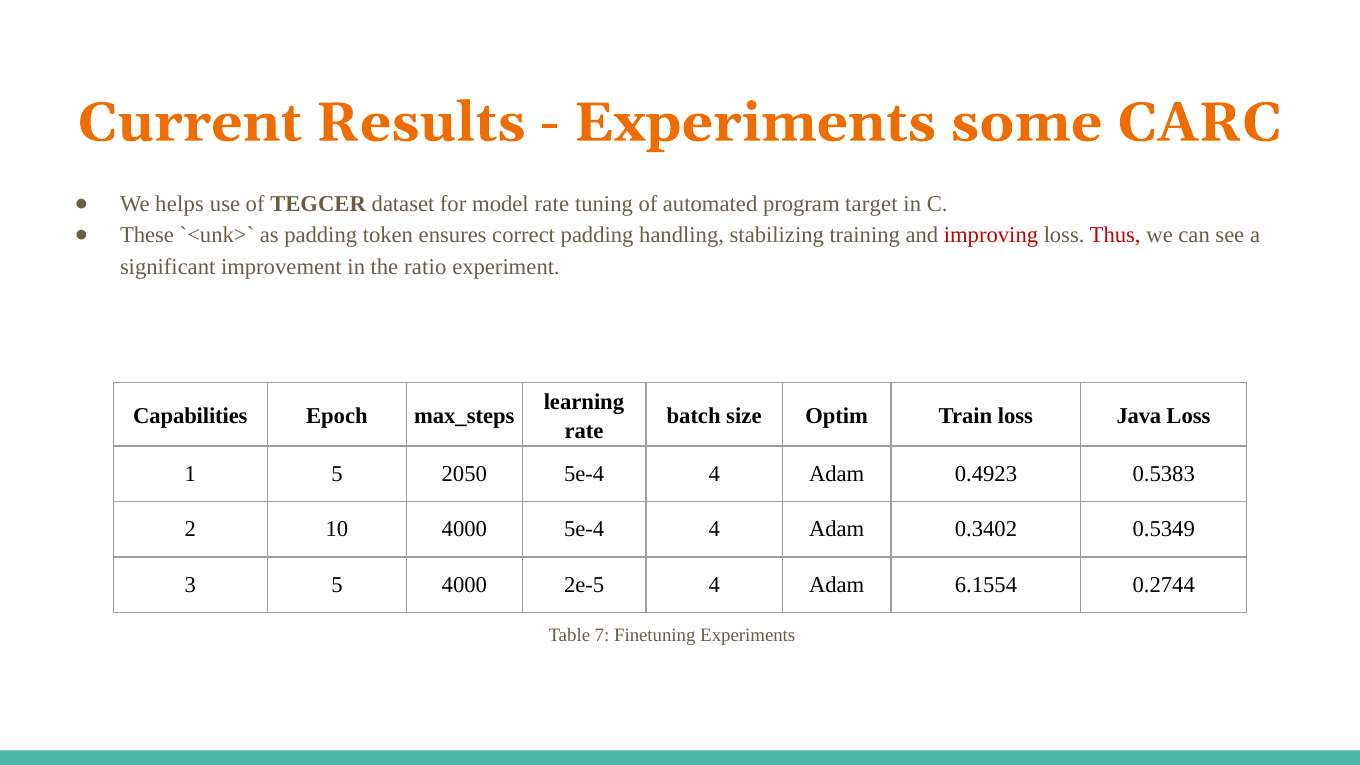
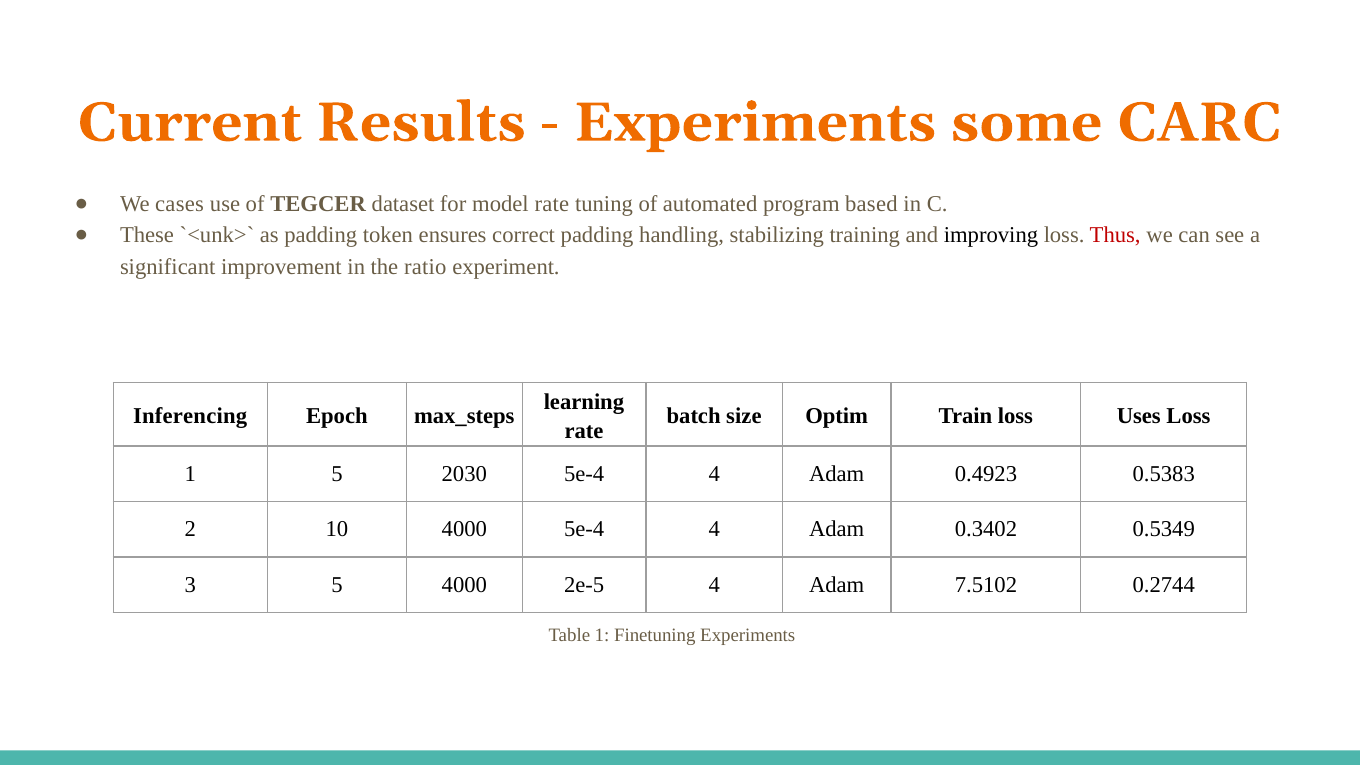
helps: helps -> cases (180, 204)
target: target -> based (871, 204)
improving colour: red -> black (991, 236)
Capabilities: Capabilities -> Inferencing (190, 416)
Java: Java -> Uses (1139, 416)
2050: 2050 -> 2030 (464, 474)
6.1554: 6.1554 -> 7.5102 (986, 585)
Table 7: 7 -> 1 (602, 635)
